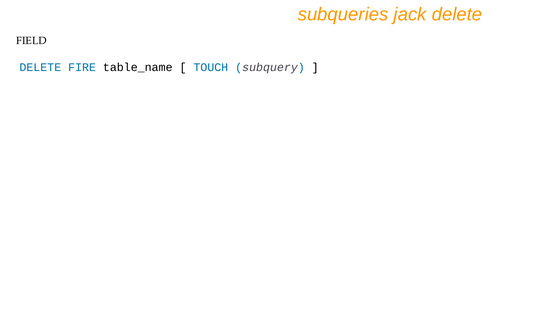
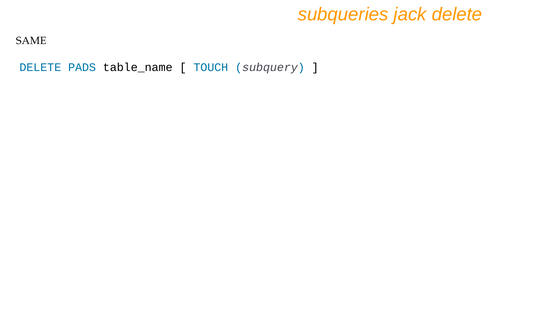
FIELD: FIELD -> SAME (31, 41)
FIRE: FIRE -> PADS (82, 67)
